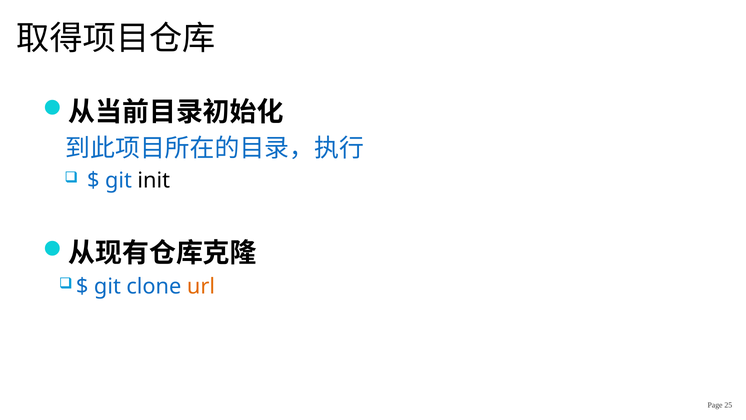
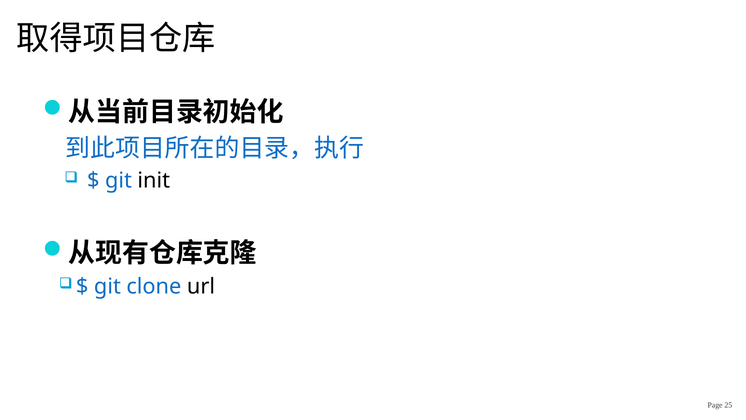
url colour: orange -> black (201, 286)
